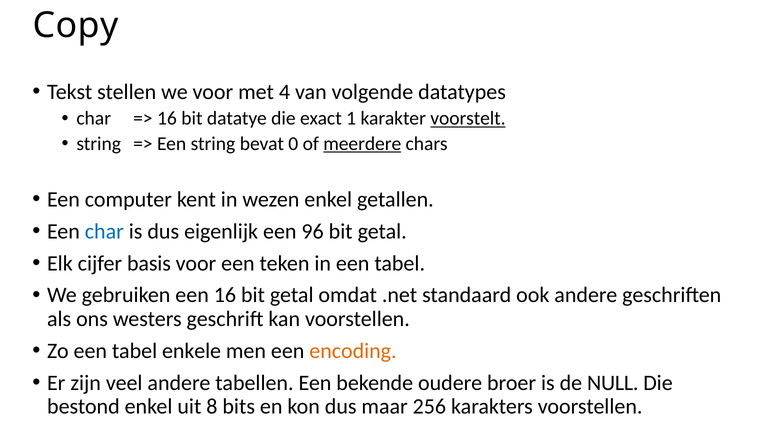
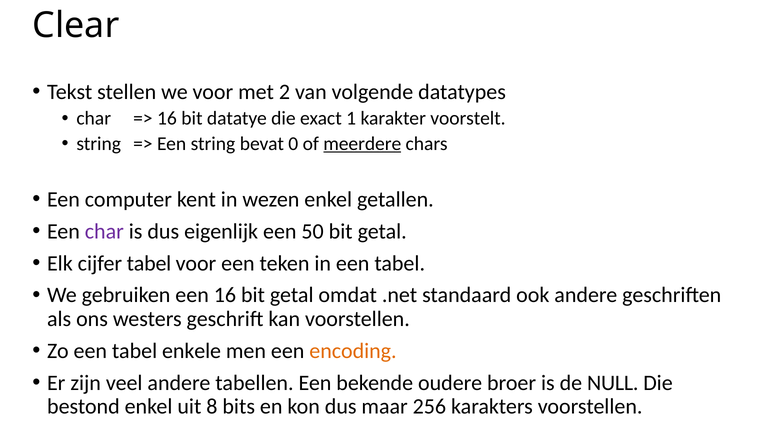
Copy: Copy -> Clear (76, 25)
4: 4 -> 2 (284, 92)
voorstelt underline: present -> none (468, 118)
char colour: blue -> purple (104, 231)
96: 96 -> 50 (313, 231)
cijfer basis: basis -> tabel (149, 263)
